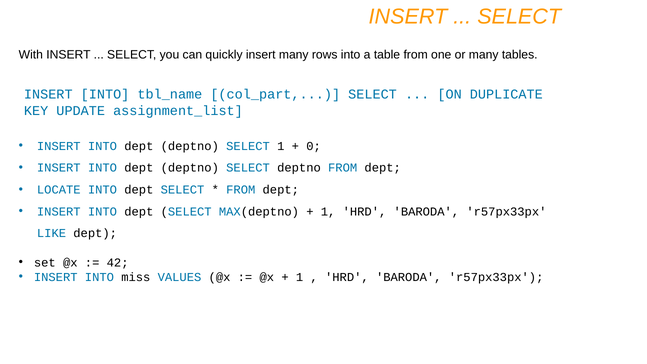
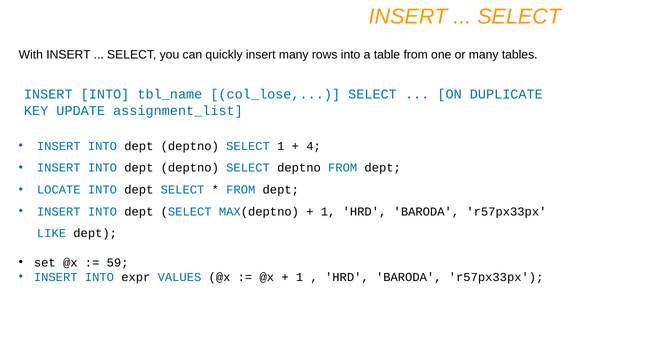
col_part: col_part -> col_lose (275, 94)
0: 0 -> 4 (314, 146)
42: 42 -> 59 (118, 262)
miss: miss -> expr (136, 277)
